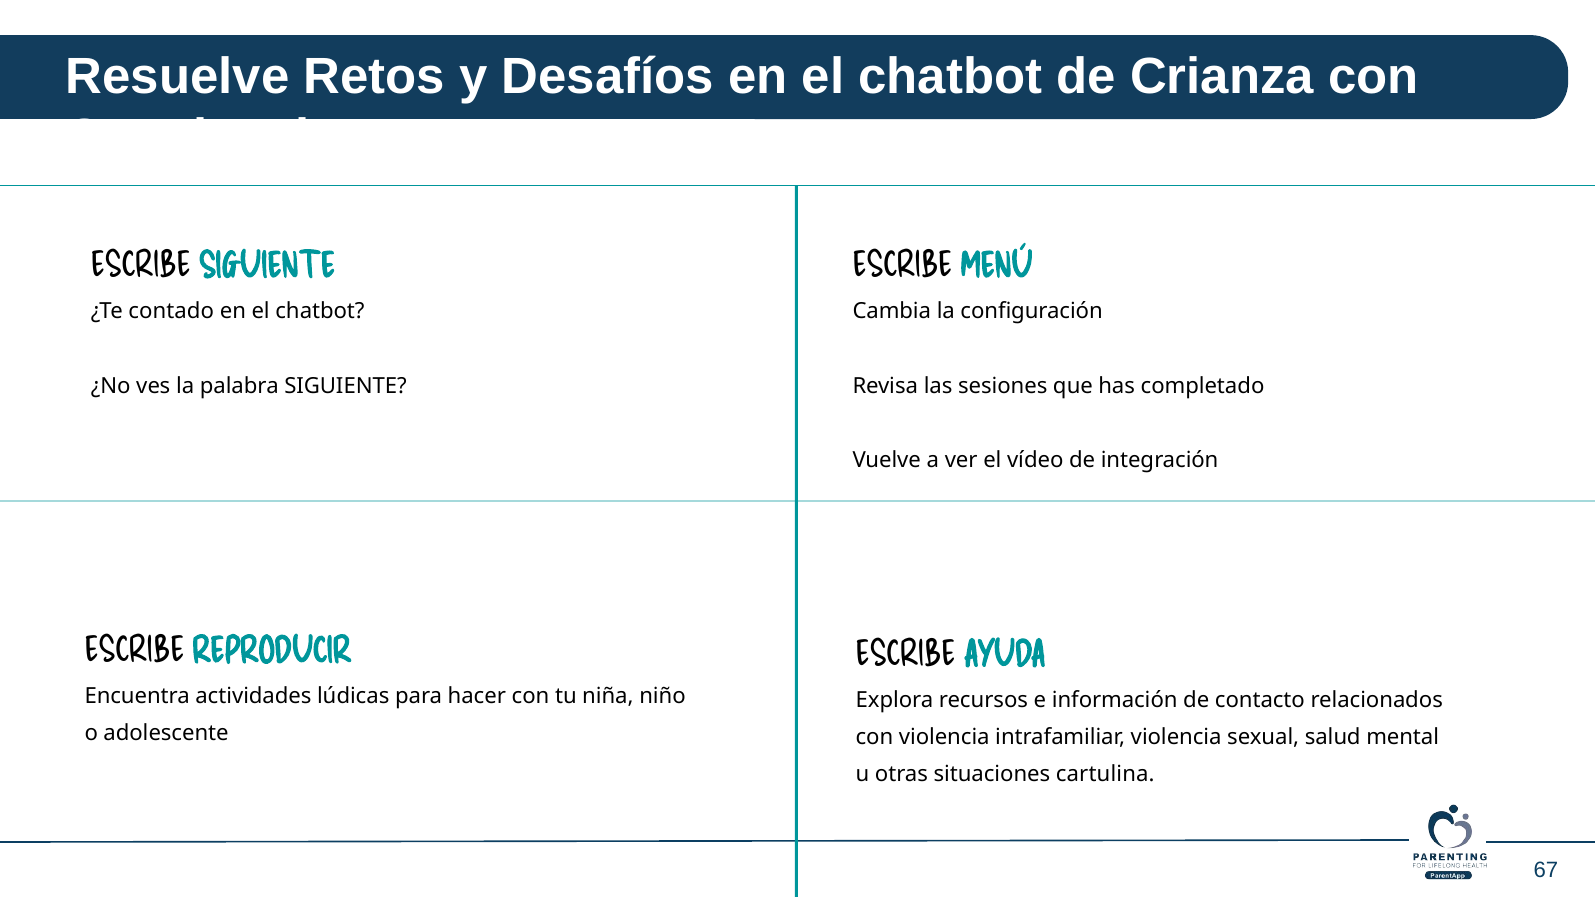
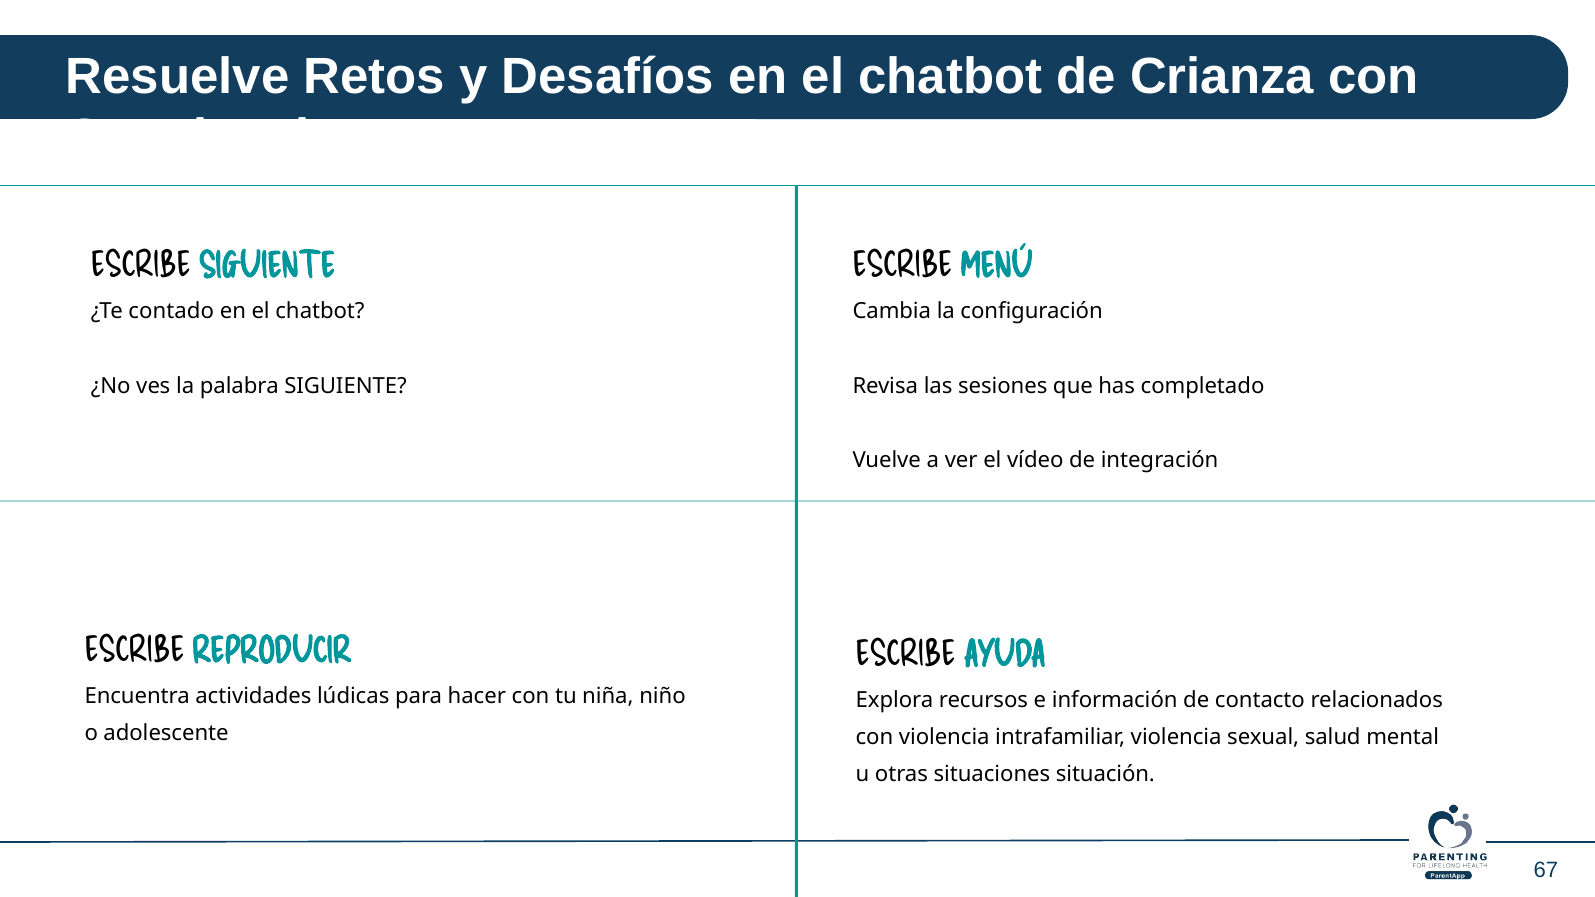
cartulina: cartulina -> situación (1105, 775)
